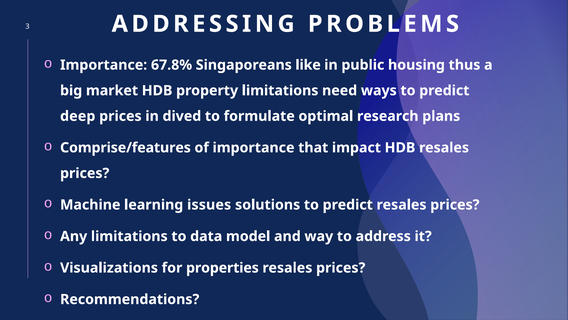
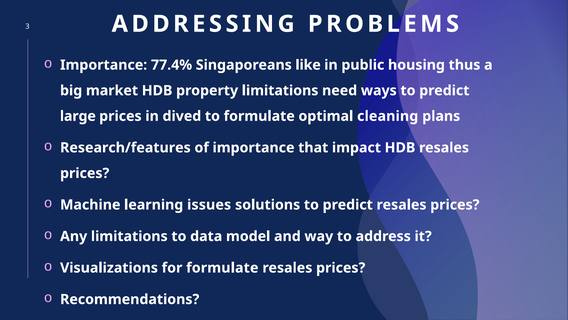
67.8%: 67.8% -> 77.4% (172, 65)
deep: deep -> large (78, 116)
research: research -> cleaning (388, 116)
Comprise/features: Comprise/features -> Research/features (125, 147)
for properties: properties -> formulate (222, 267)
